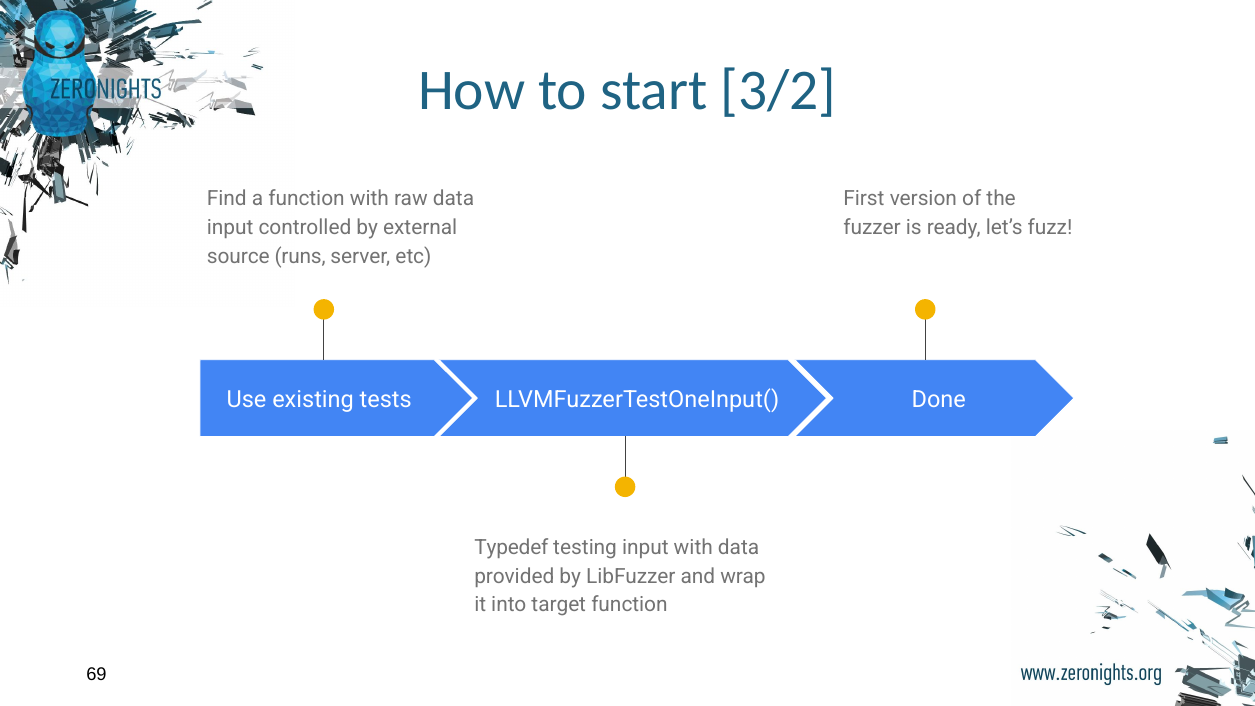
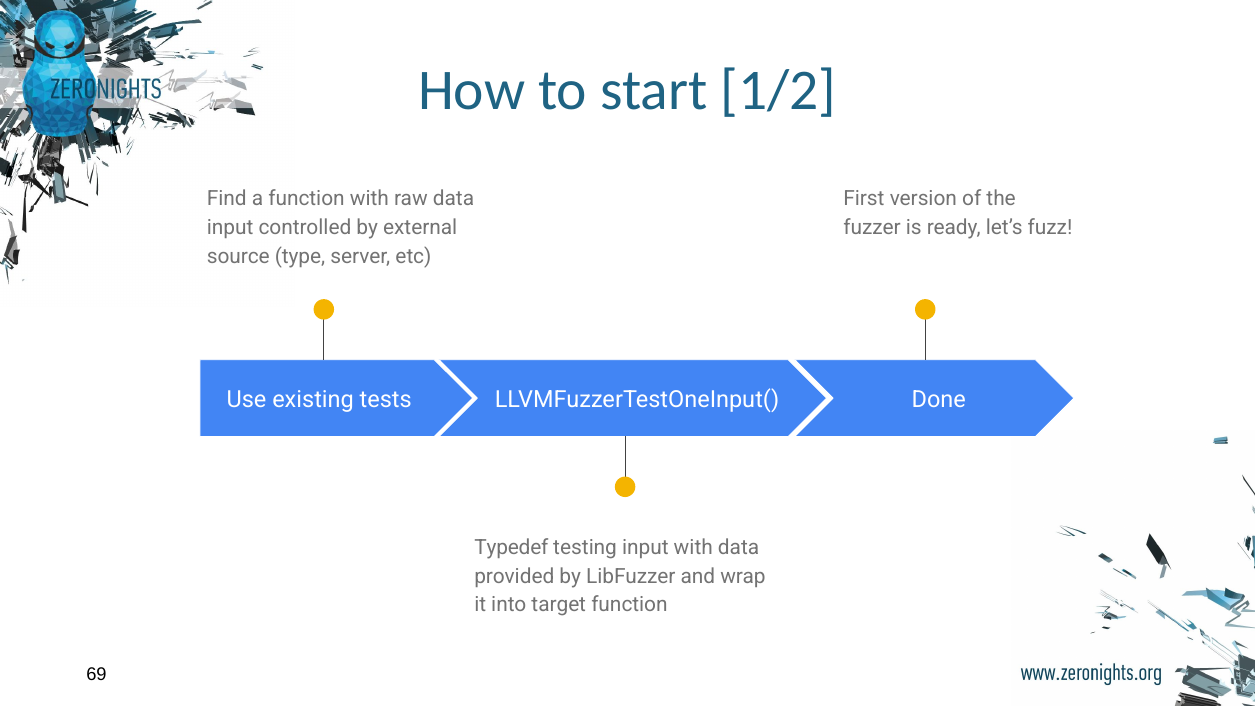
3/2: 3/2 -> 1/2 (778, 91)
runs: runs -> type (300, 257)
